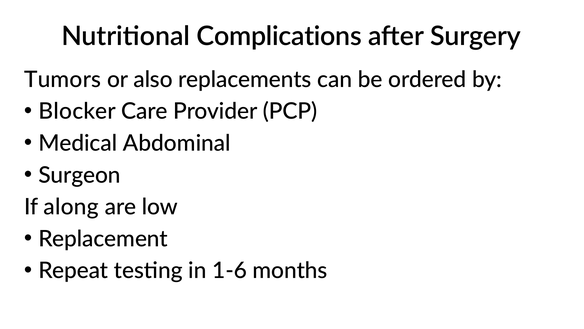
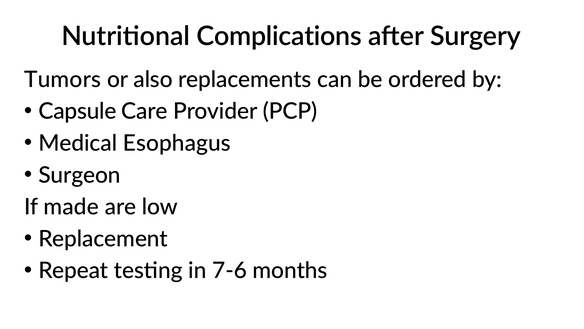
Blocker: Blocker -> Capsule (77, 111)
Abdominal: Abdominal -> Esophagus (177, 143)
along: along -> made (71, 207)
1-6: 1-6 -> 7-6 (230, 270)
